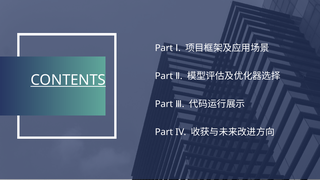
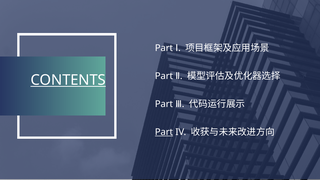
Part underline: none -> present (164, 132)
